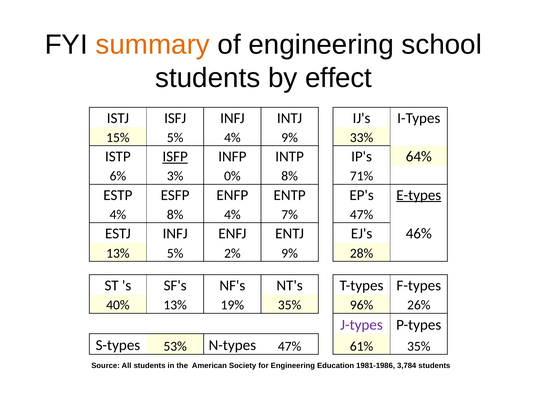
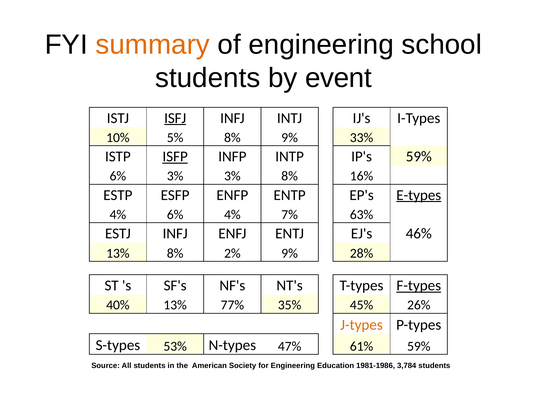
effect: effect -> event (338, 78)
ISFJ underline: none -> present (175, 118)
15%: 15% -> 10% (118, 137)
5% 4%: 4% -> 8% (232, 137)
IP's 64%: 64% -> 59% (419, 156)
3% 0%: 0% -> 3% (232, 176)
71%: 71% -> 16% (362, 176)
4% 8%: 8% -> 6% (175, 214)
7% 47%: 47% -> 63% (362, 214)
13% 5%: 5% -> 8% (175, 253)
F-types underline: none -> present (419, 285)
19%: 19% -> 77% (232, 305)
96%: 96% -> 45% (362, 305)
J-types colour: purple -> orange (362, 324)
61% 35%: 35% -> 59% (419, 346)
